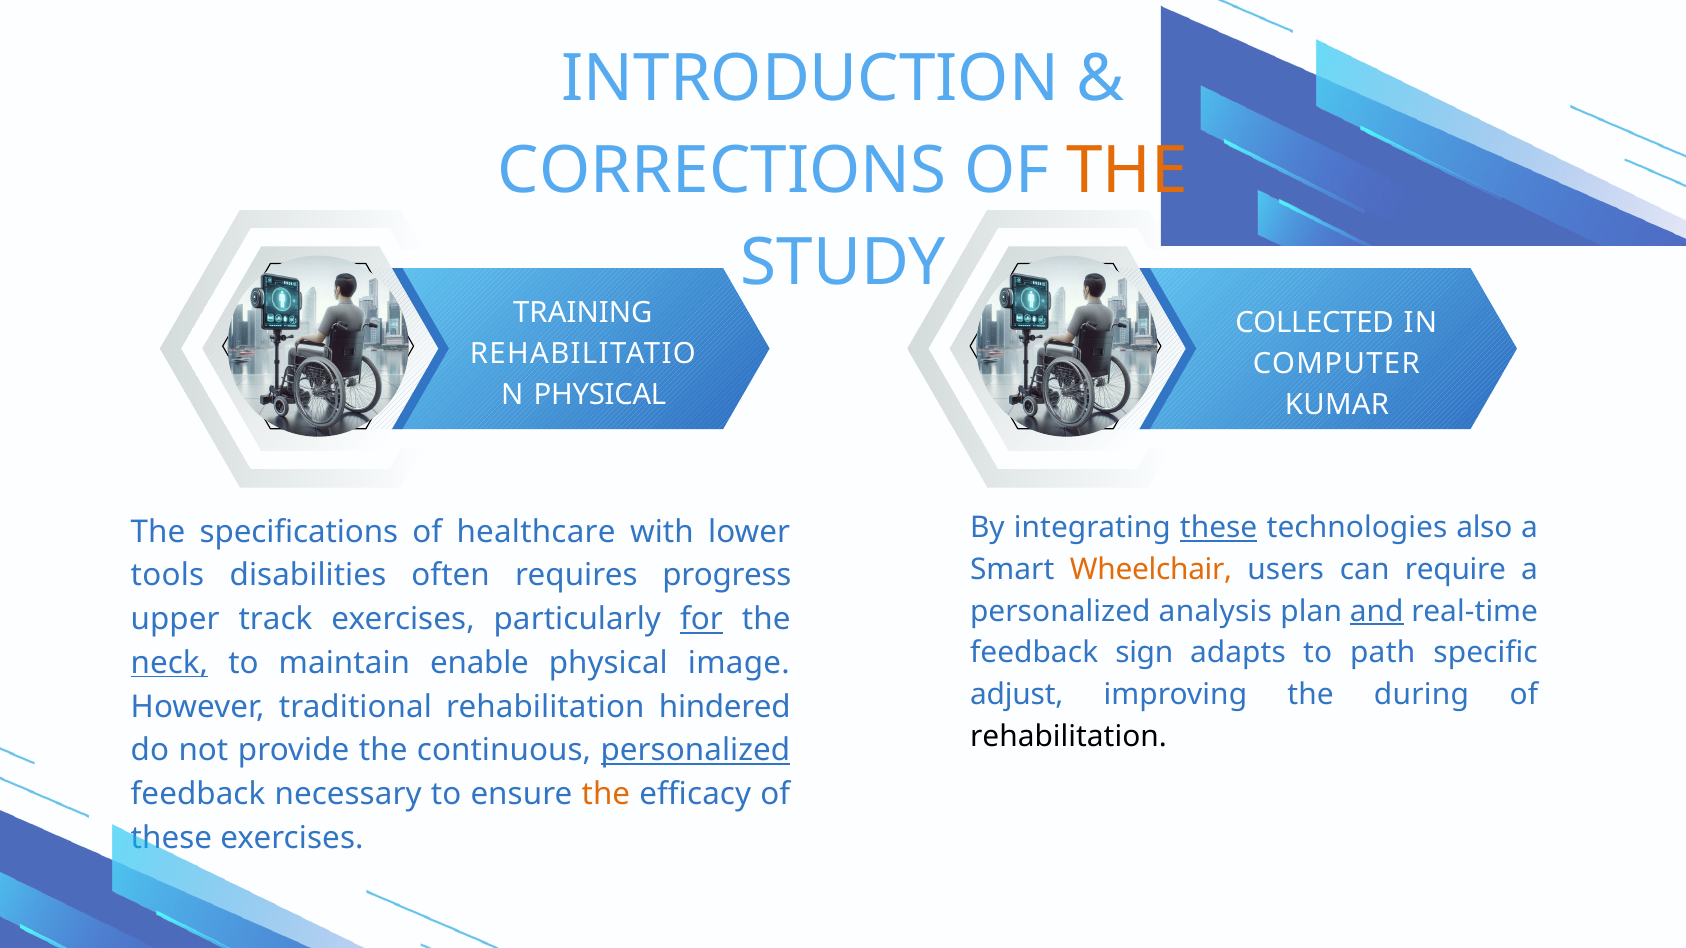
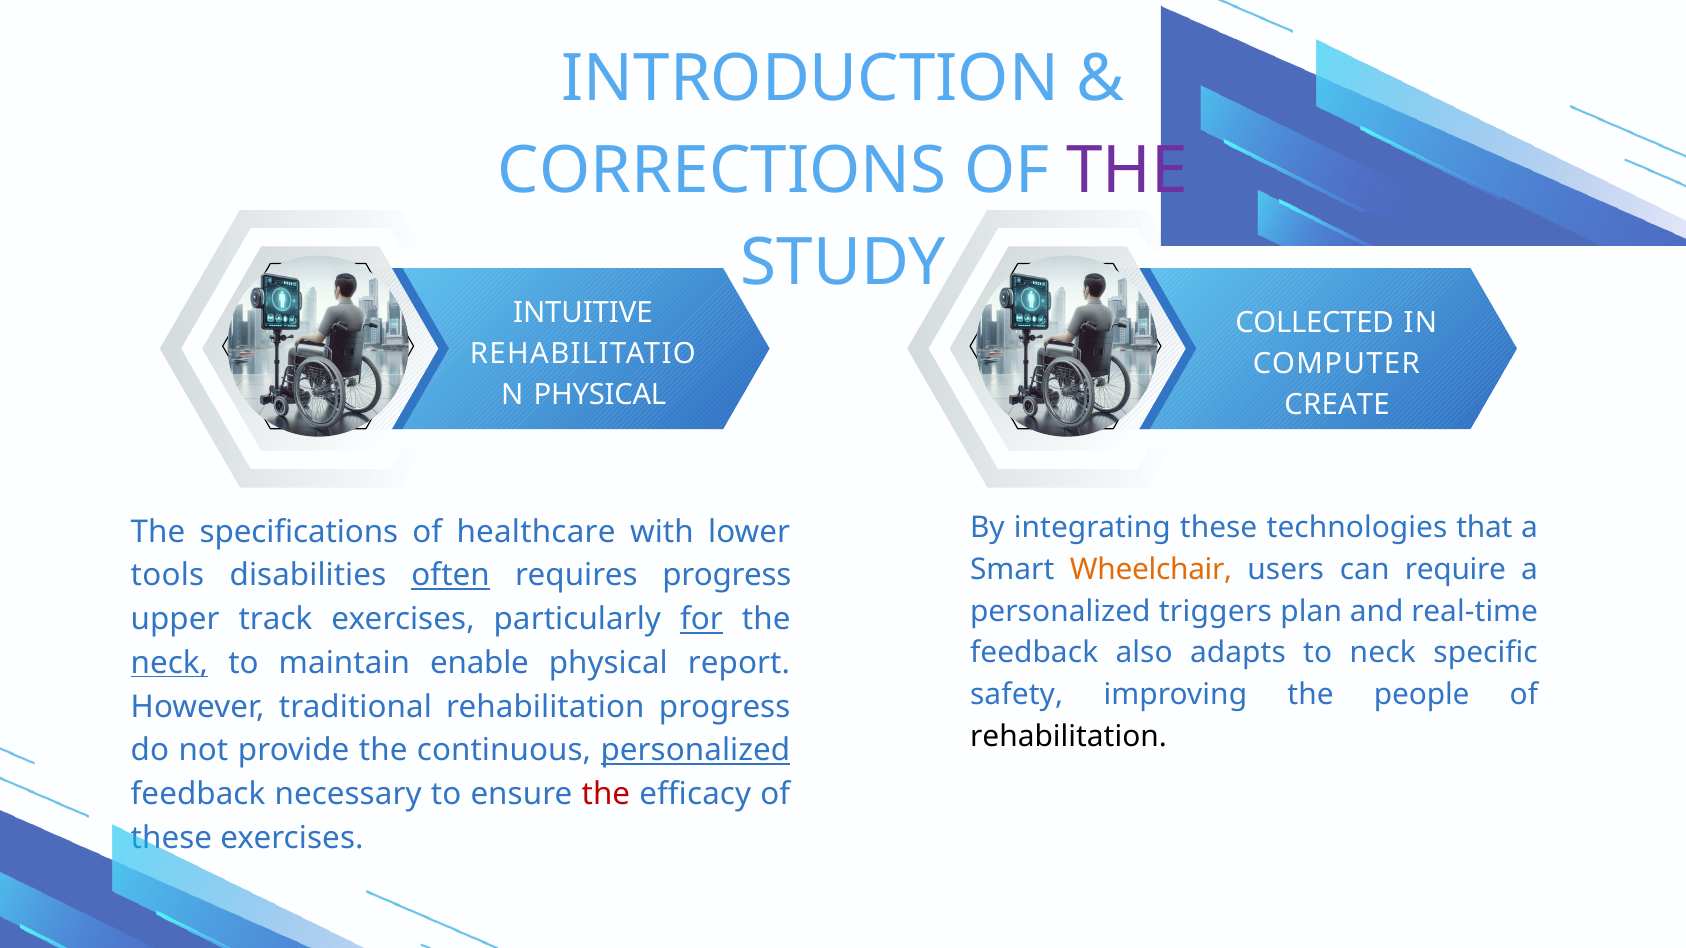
THE colour: orange -> purple (1127, 171)
TRAINING: TRAINING -> INTUITIVE (583, 313)
KUMAR: KUMAR -> CREATE (1337, 405)
these underline: present -> none (1219, 528)
also: also -> that (1484, 528)
often underline: none -> present (451, 576)
analysis: analysis -> triggers (1215, 612)
and underline: present -> none (1377, 612)
sign: sign -> also (1144, 653)
to path: path -> neck (1383, 653)
image: image -> report (739, 663)
adjust: adjust -> safety (1017, 695)
during: during -> people (1422, 695)
rehabilitation hindered: hindered -> progress (725, 707)
the colour: orange -> red (606, 795)
